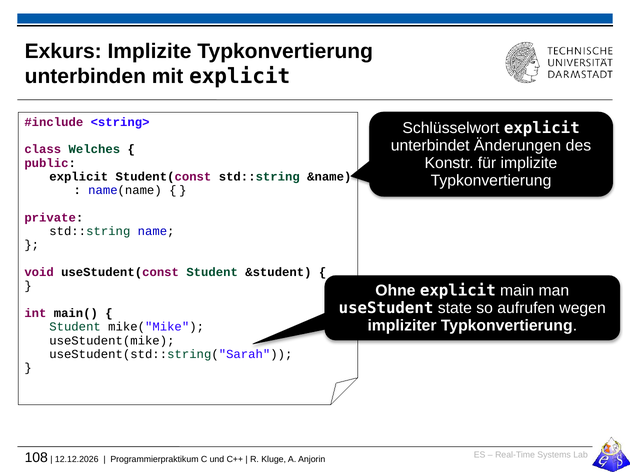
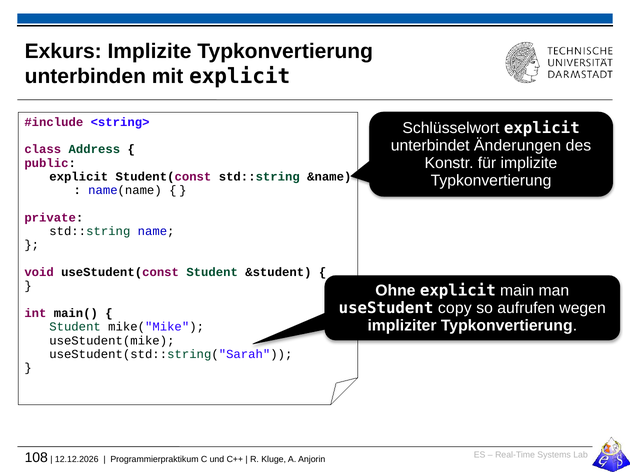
Welches: Welches -> Address (94, 150)
state: state -> copy (455, 308)
